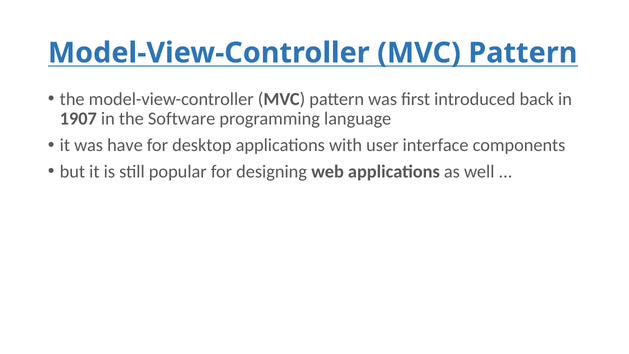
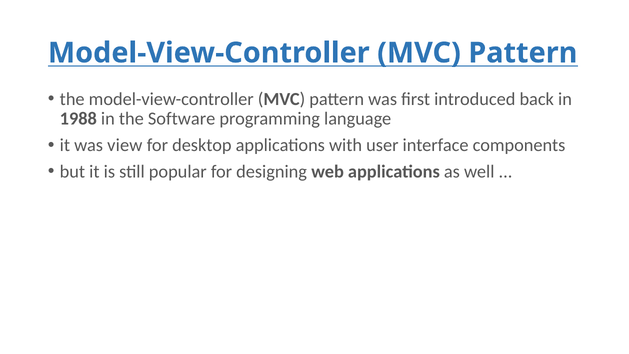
1907: 1907 -> 1988 (78, 119)
have: have -> view (125, 145)
